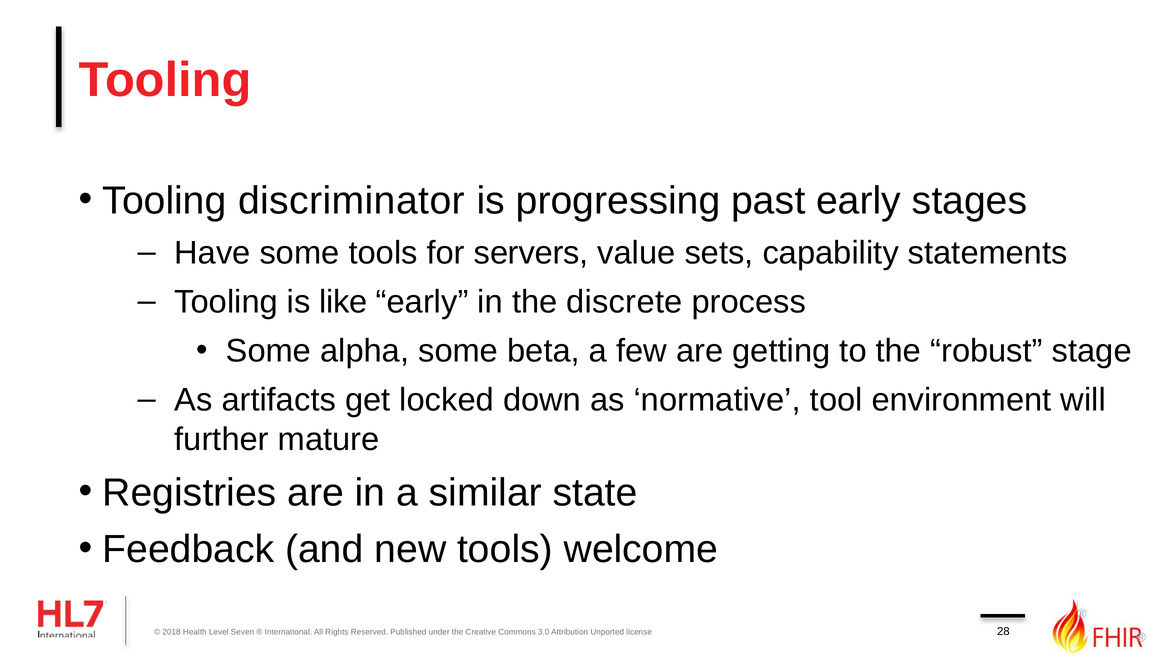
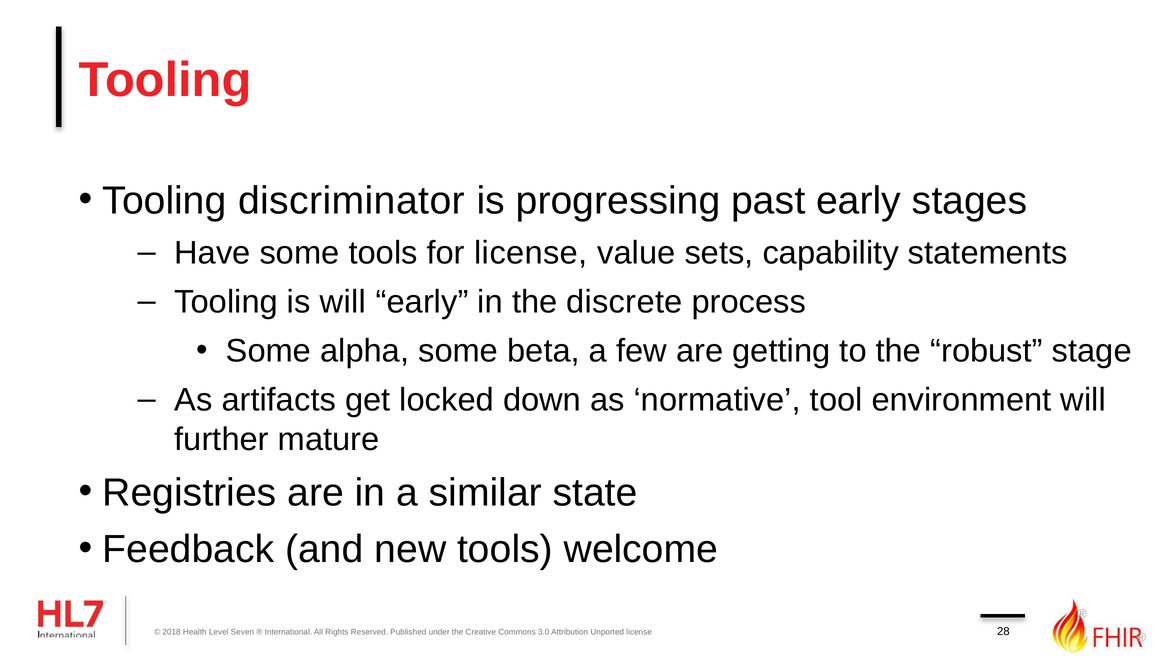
for servers: servers -> license (531, 253)
is like: like -> will (343, 302)
